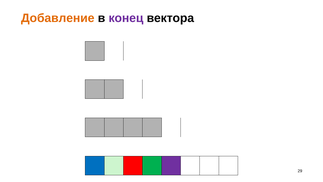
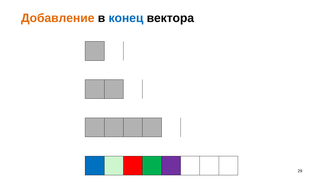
конец colour: purple -> blue (126, 18)
